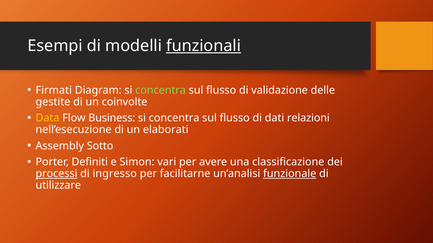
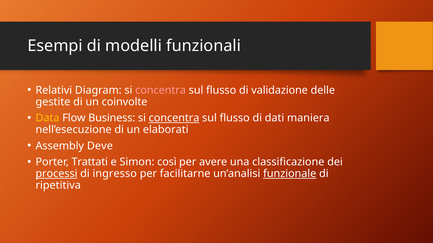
funzionali underline: present -> none (204, 46)
Firmati: Firmati -> Relativi (54, 90)
concentra colour: light green -> pink (161, 90)
concentra underline: none -> present (174, 118)
relazioni: relazioni -> maniera (308, 118)
Sotto: Sotto -> Deve (100, 146)
Definiti: Definiti -> Trattati (90, 162)
vari: vari -> così (167, 162)
utilizzare: utilizzare -> ripetitiva (58, 186)
